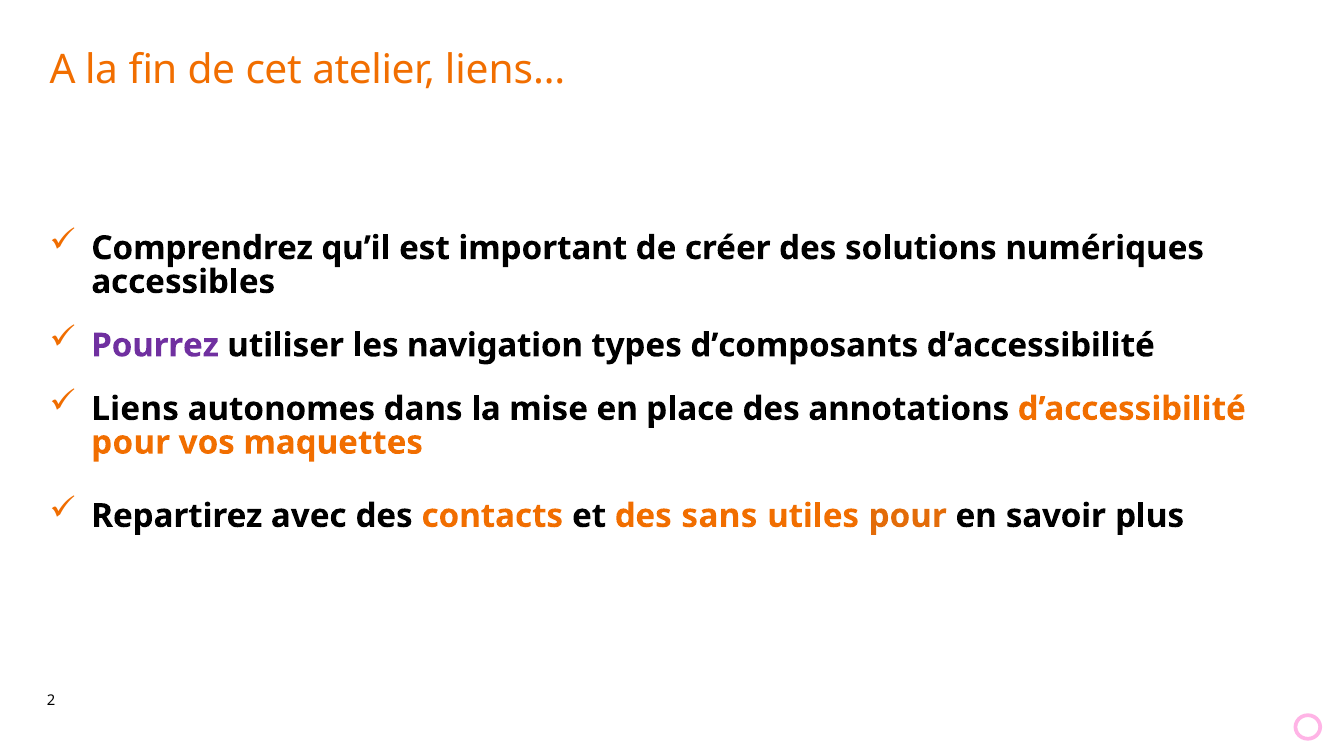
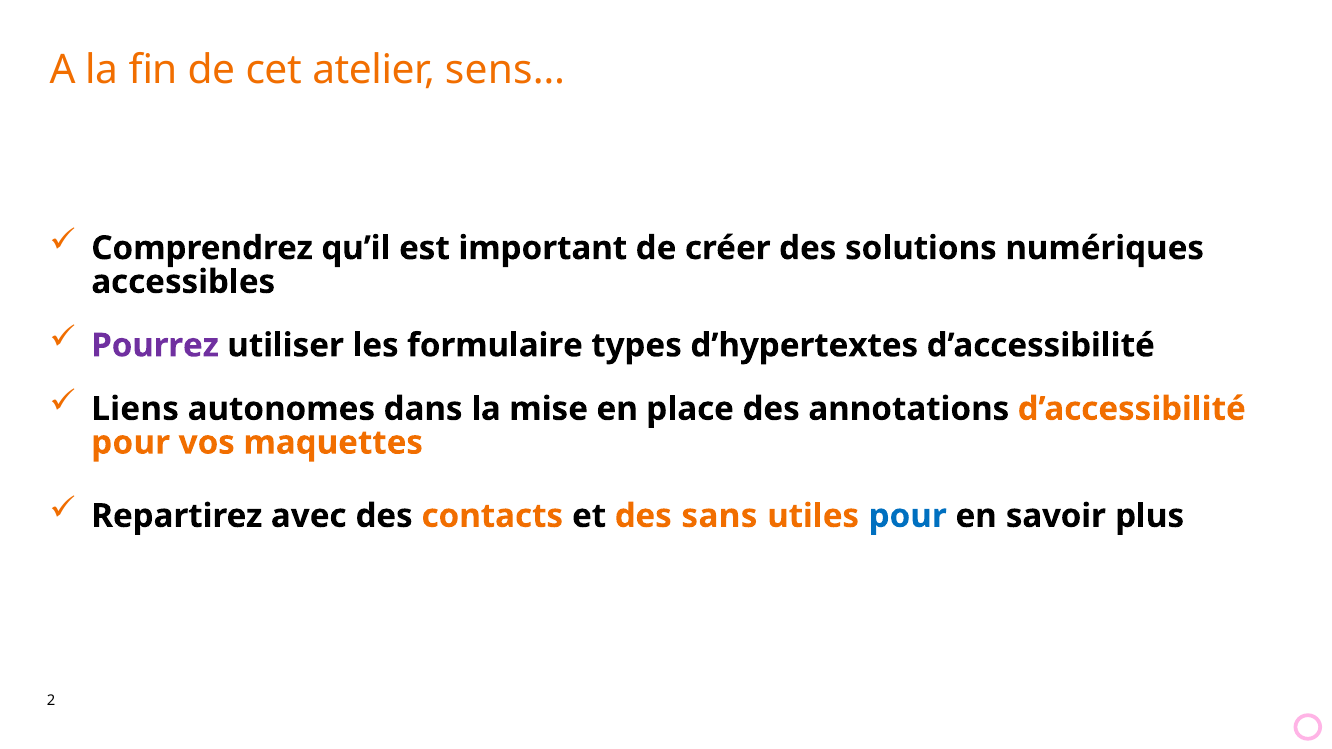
liens…: liens… -> sens… (505, 70)
navigation: navigation -> formulaire (495, 346)
d’composants: d’composants -> d’hypertextes (804, 346)
pour colour: orange -> blue (908, 516)
